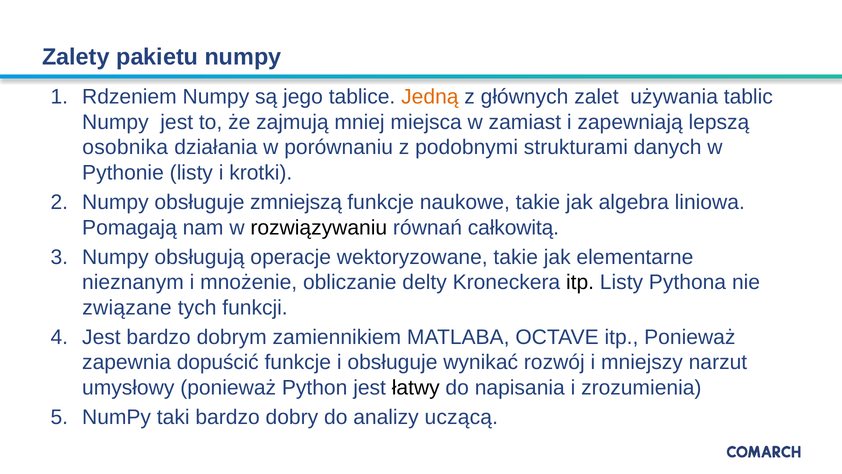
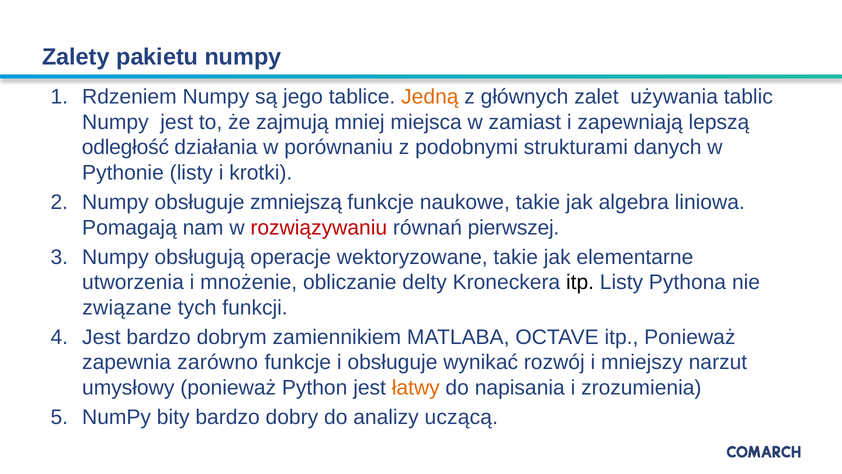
osobnika: osobnika -> odległość (125, 147)
rozwiązywaniu colour: black -> red (319, 227)
całkowitą: całkowitą -> pierwszej (513, 227)
nieznanym: nieznanym -> utworzenia (133, 282)
dopuścić: dopuścić -> zarówno (218, 362)
łatwy colour: black -> orange (416, 387)
taki: taki -> bity (173, 417)
